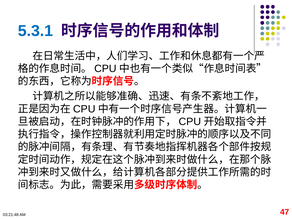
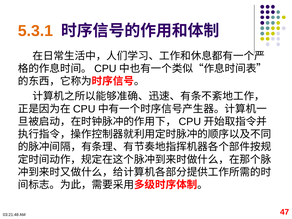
5.3.1 colour: blue -> orange (35, 31)
